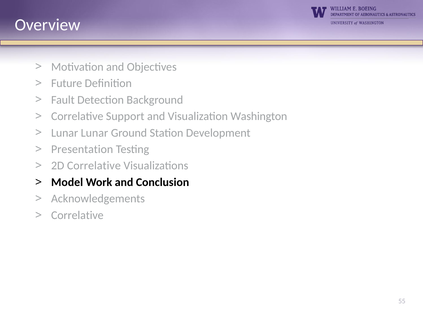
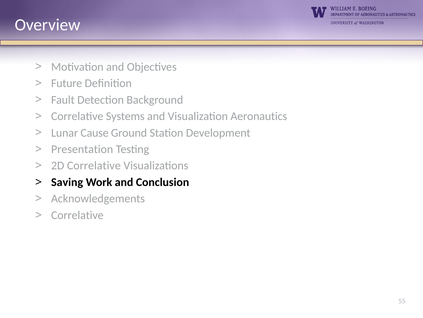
Support: Support -> Systems (125, 116)
Washington: Washington -> Aeronautics (259, 116)
Lunar Lunar: Lunar -> Cause (95, 132)
Model: Model -> Saving (67, 182)
